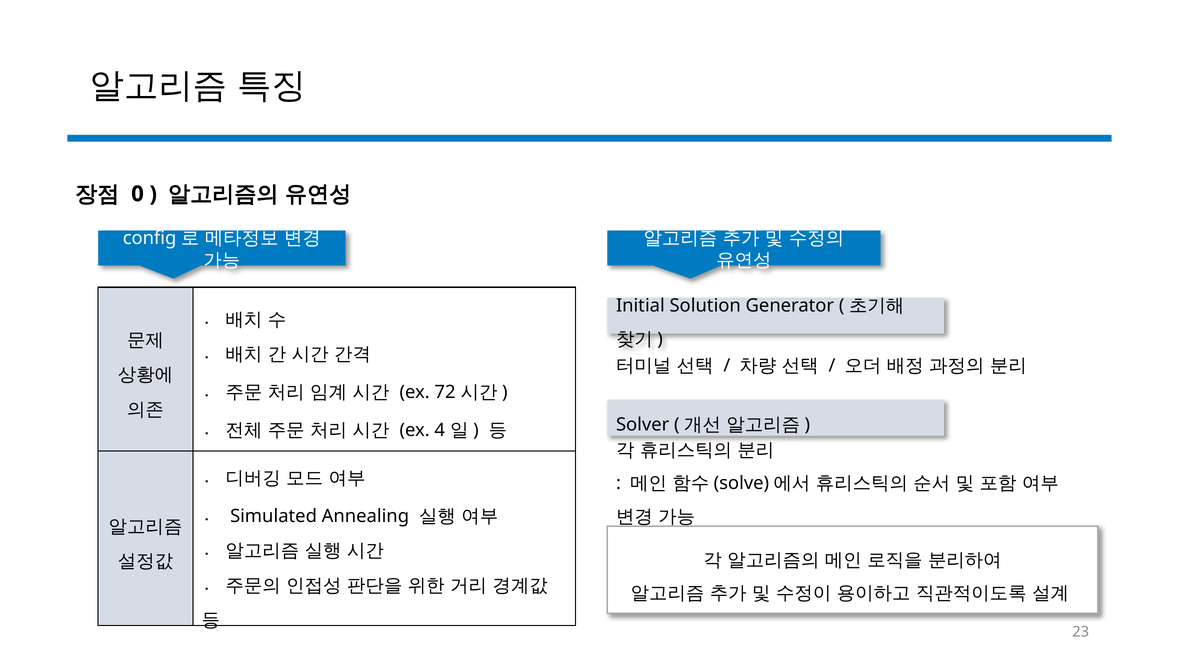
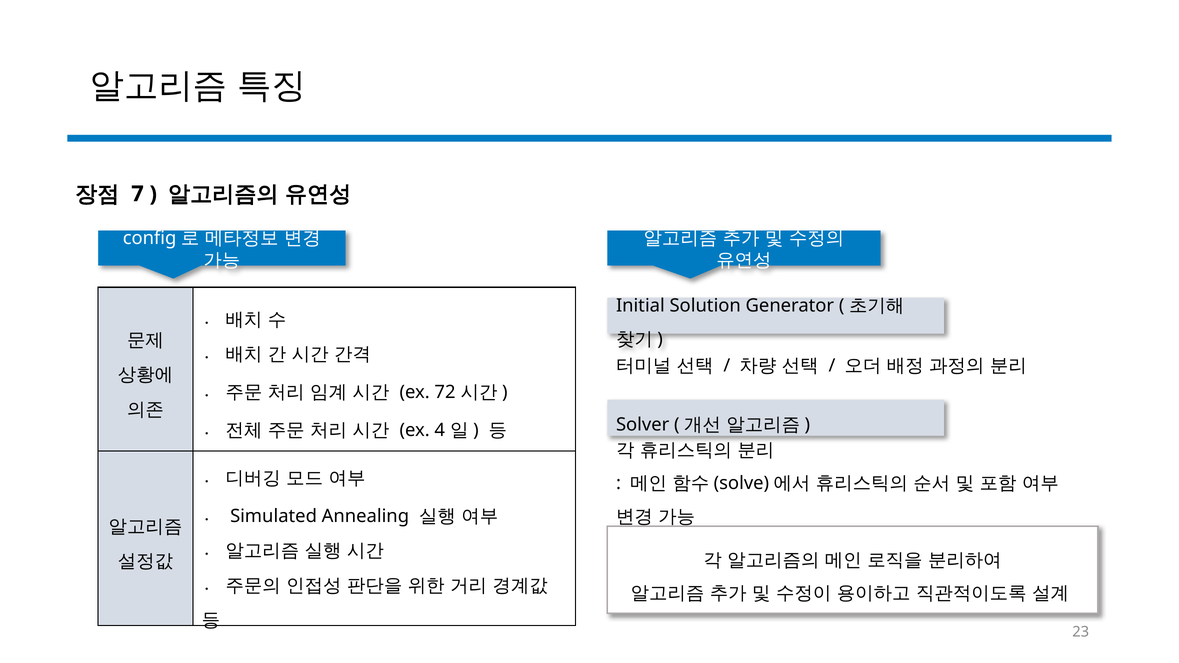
0: 0 -> 7 (137, 194)
